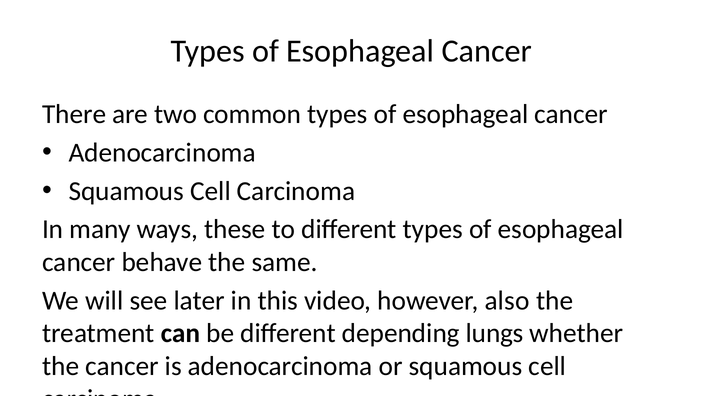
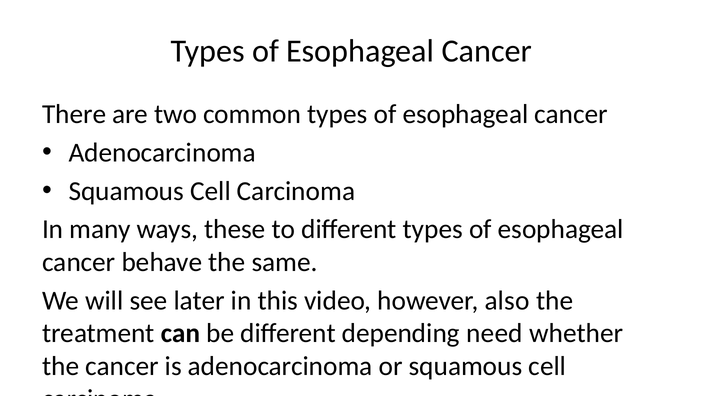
lungs: lungs -> need (494, 333)
